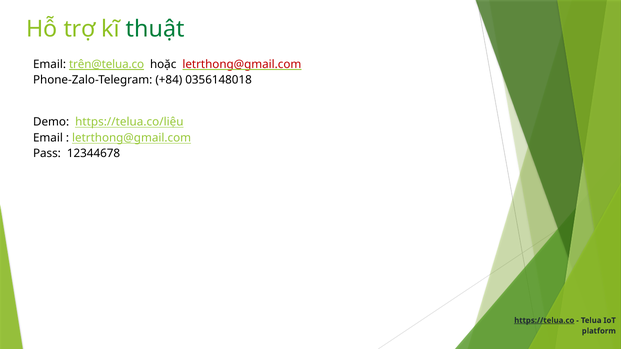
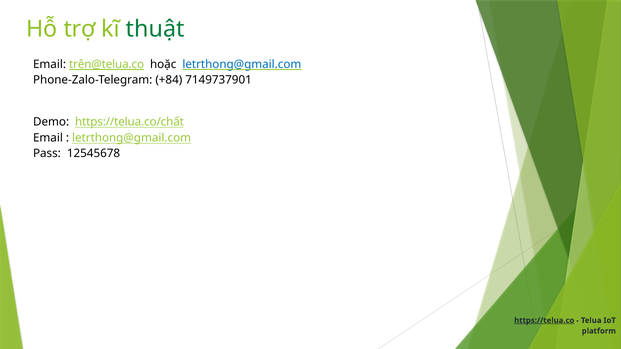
letrthong@gmail.com colour: red -> blue (242, 64)
0356148018: 0356148018 -> 7149737901 (219, 80)
https://telua.co/liệu: https://telua.co/liệu -> https://telua.co/chất (129, 122)
12344678: 12344678 -> 12545678 (94, 154)
